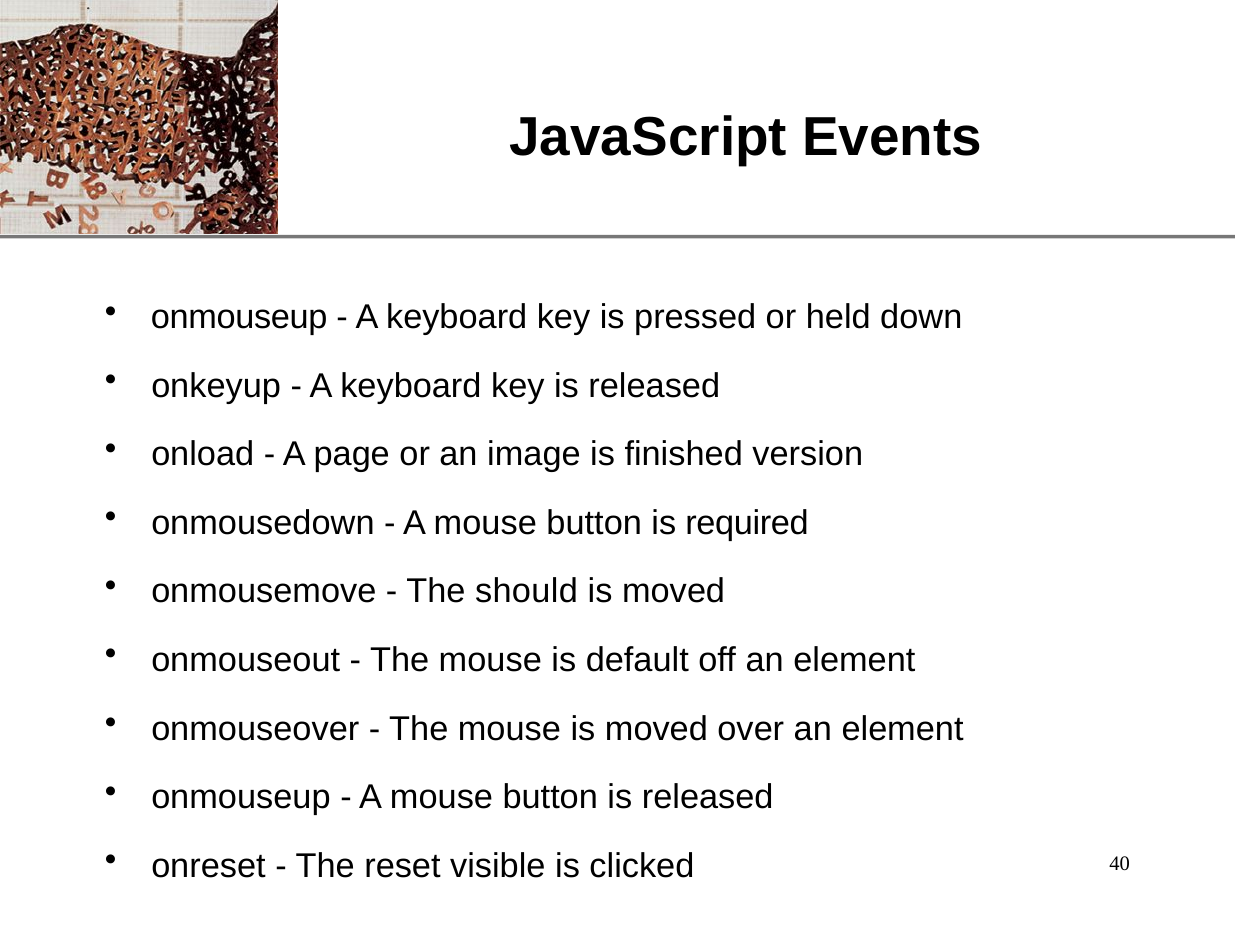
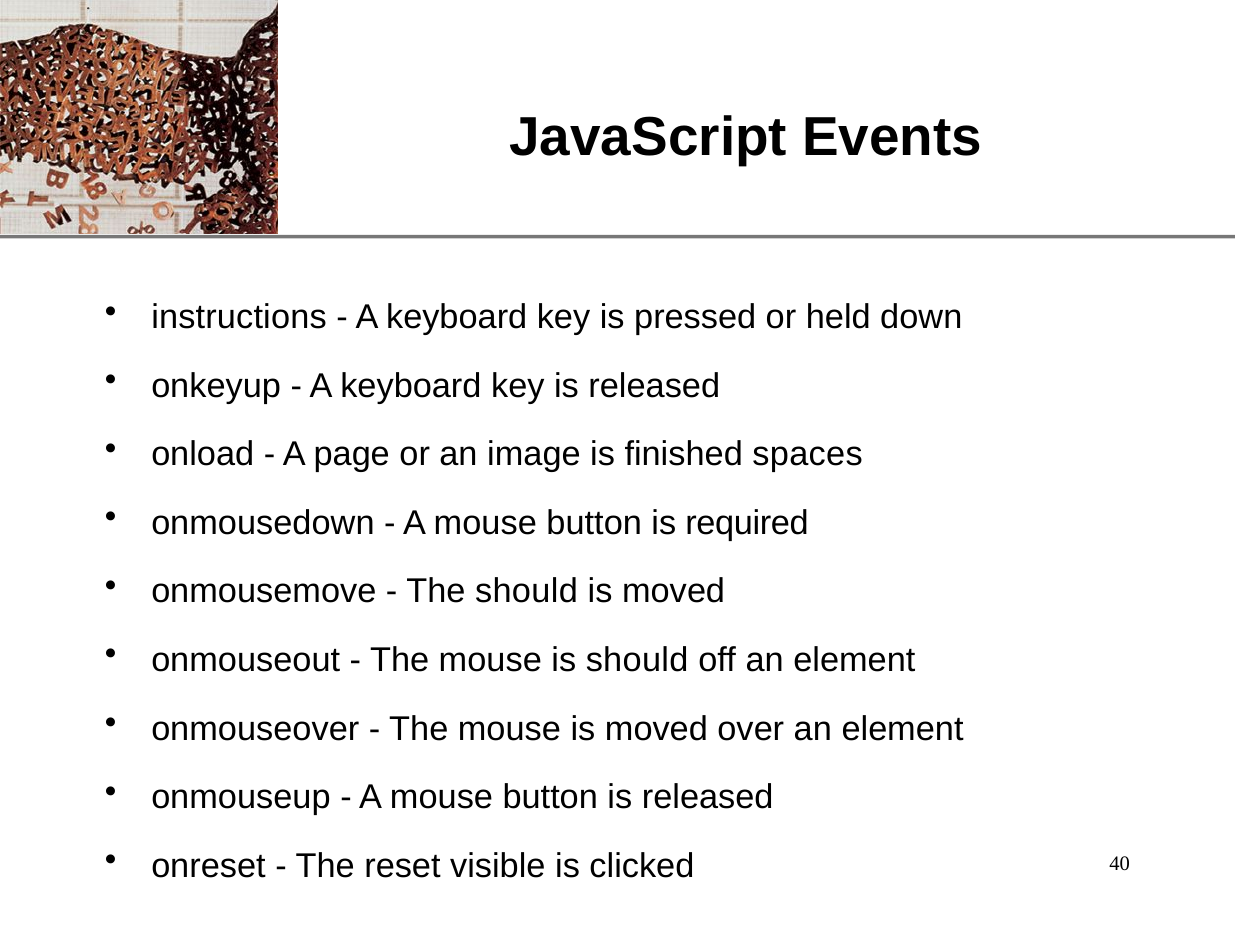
onmouseup: onmouseup -> instructions (239, 317)
version: version -> spaces (808, 455)
is default: default -> should (637, 660)
